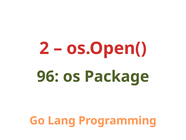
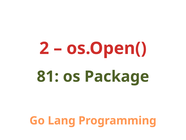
96: 96 -> 81 (48, 76)
